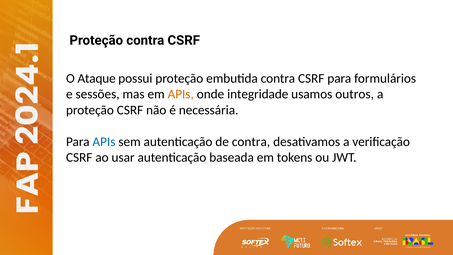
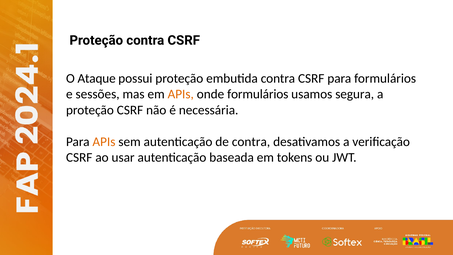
onde integridade: integridade -> formulários (258, 94)
outros: outros -> segura (355, 94)
APIs colour: blue -> orange (104, 142)
